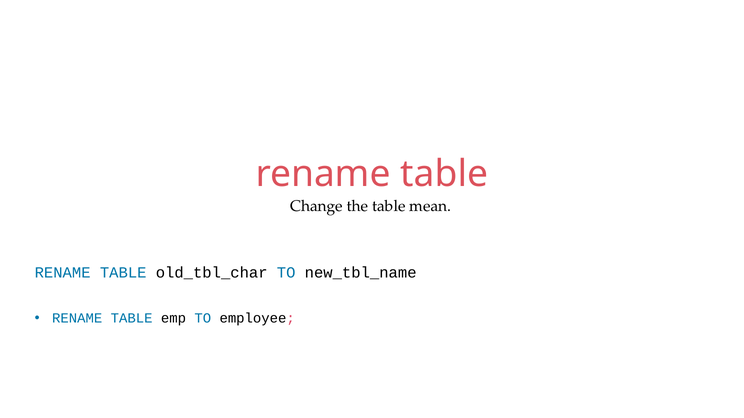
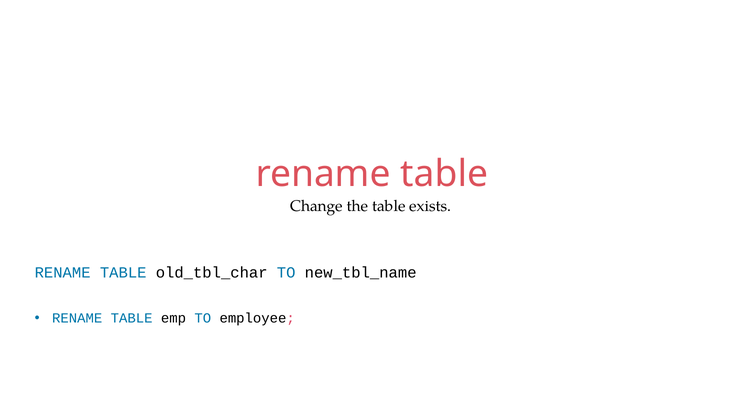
mean: mean -> exists (430, 206)
